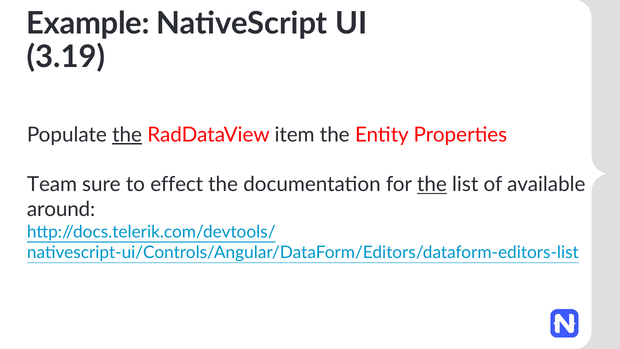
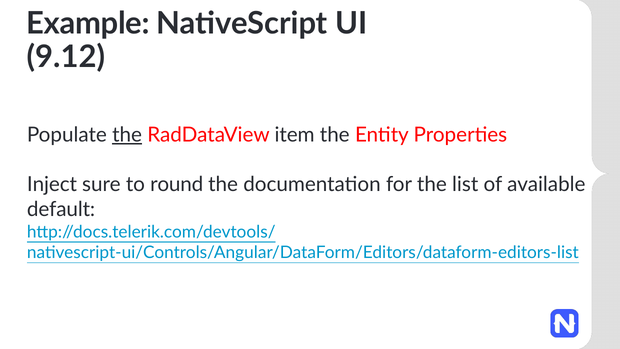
3.19: 3.19 -> 9.12 (66, 57)
Team: Team -> Inject (52, 184)
effect: effect -> round (177, 184)
the underline: present -> none (432, 184)
around: around -> default (61, 209)
